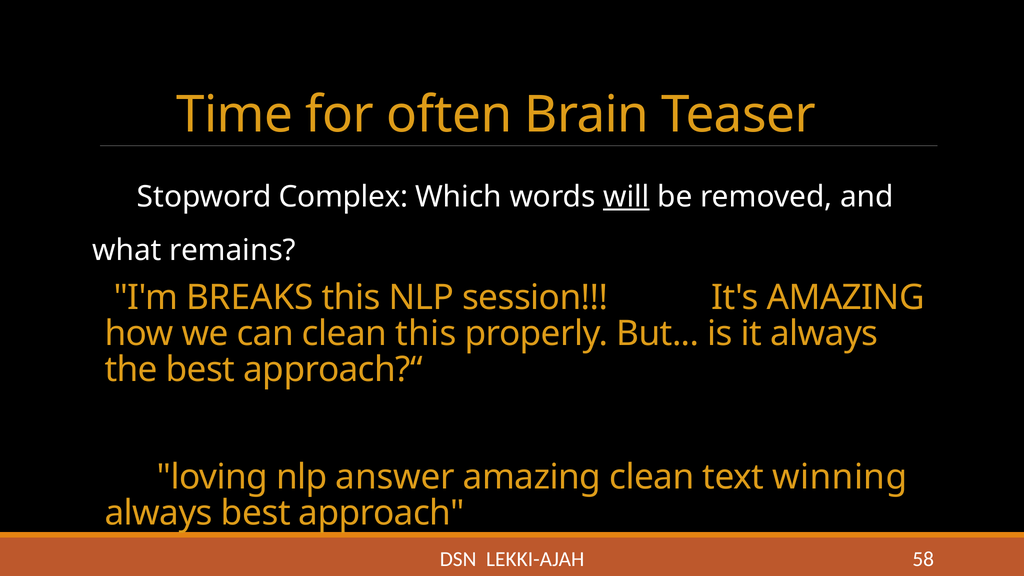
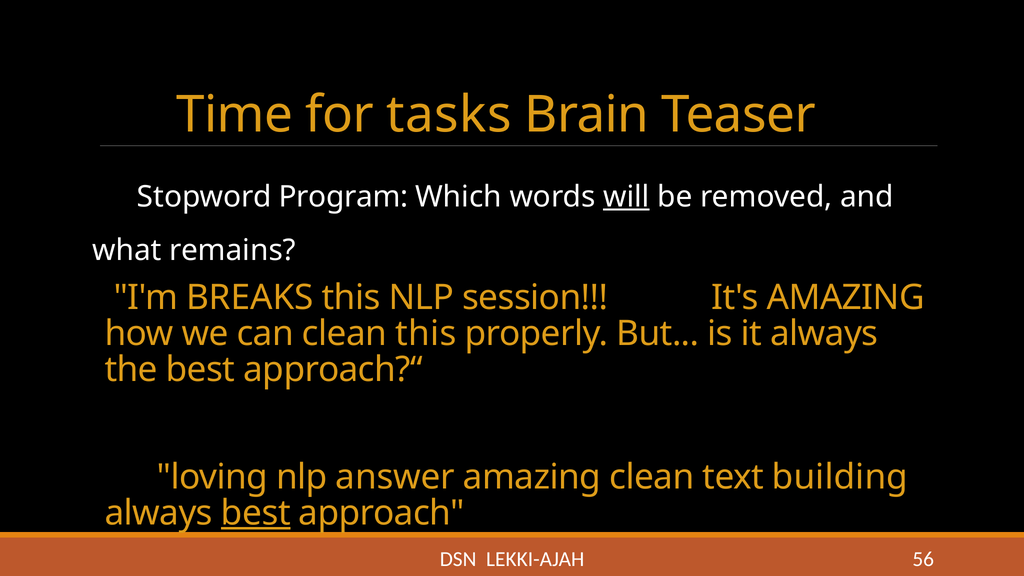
often: often -> tasks (449, 115)
Complex: Complex -> Program (343, 197)
winning: winning -> building (840, 477)
best underline: none -> present (256, 513)
58: 58 -> 56 (923, 559)
